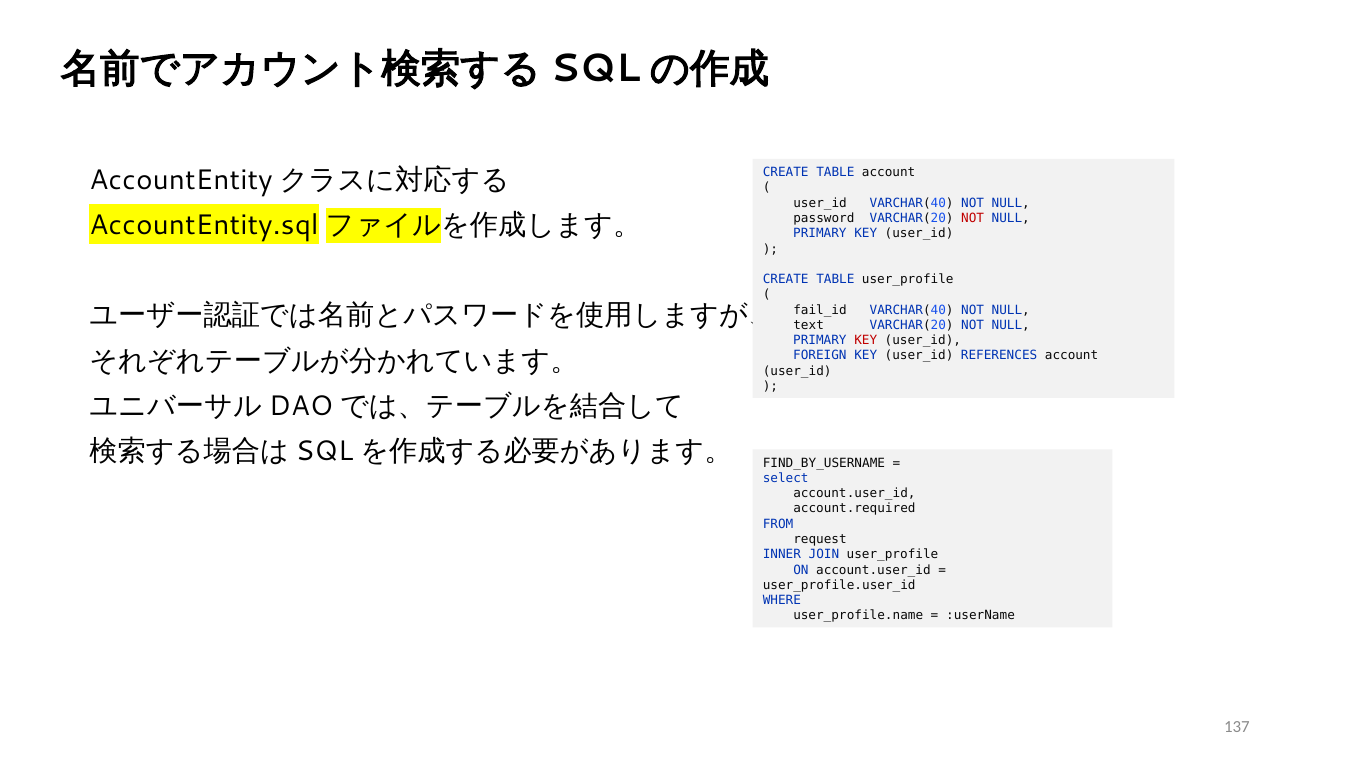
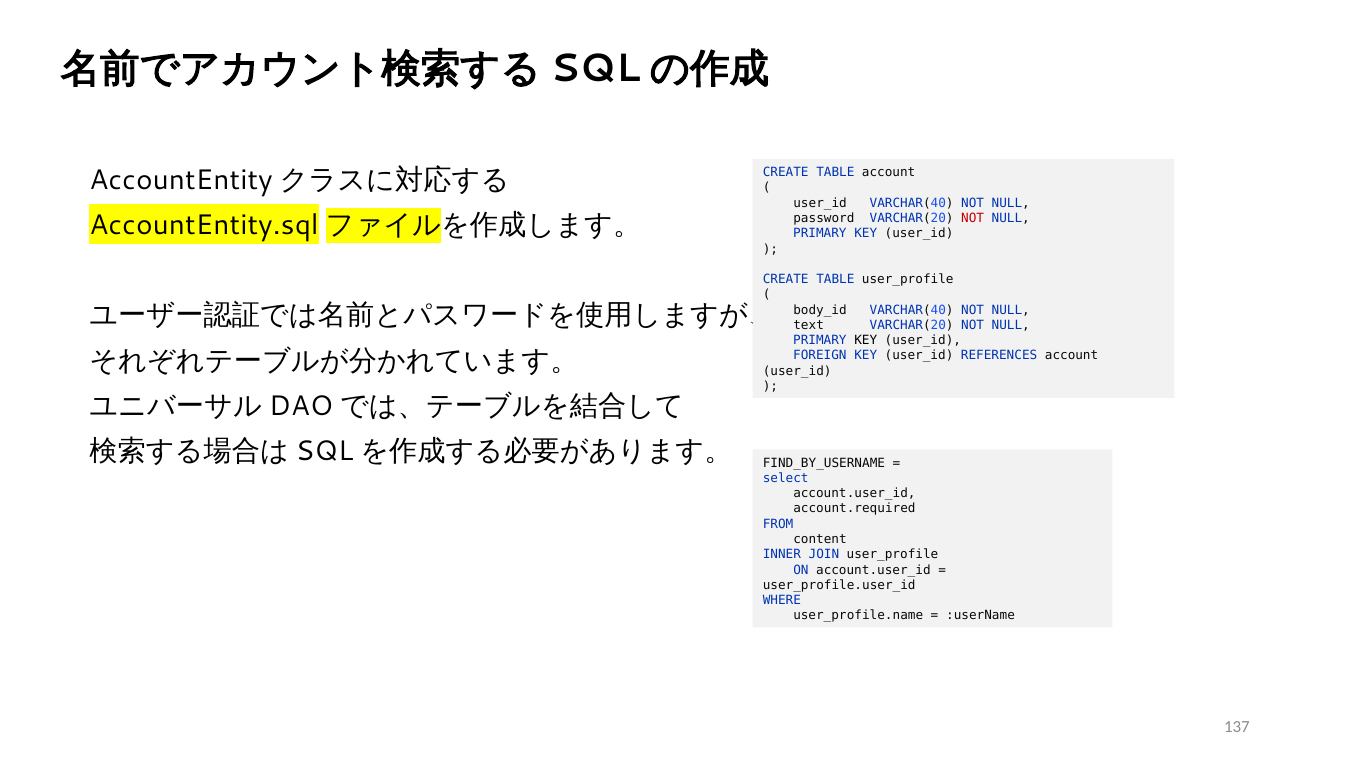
fail_id: fail_id -> body_id (820, 310)
KEY colour: red -> black (866, 340)
request: request -> content (820, 539)
